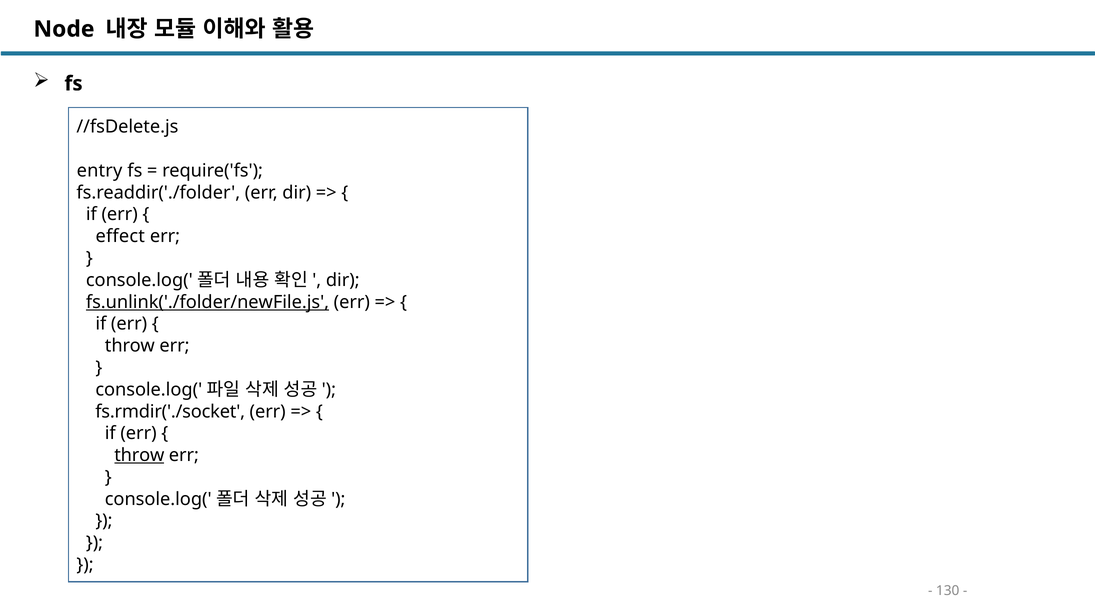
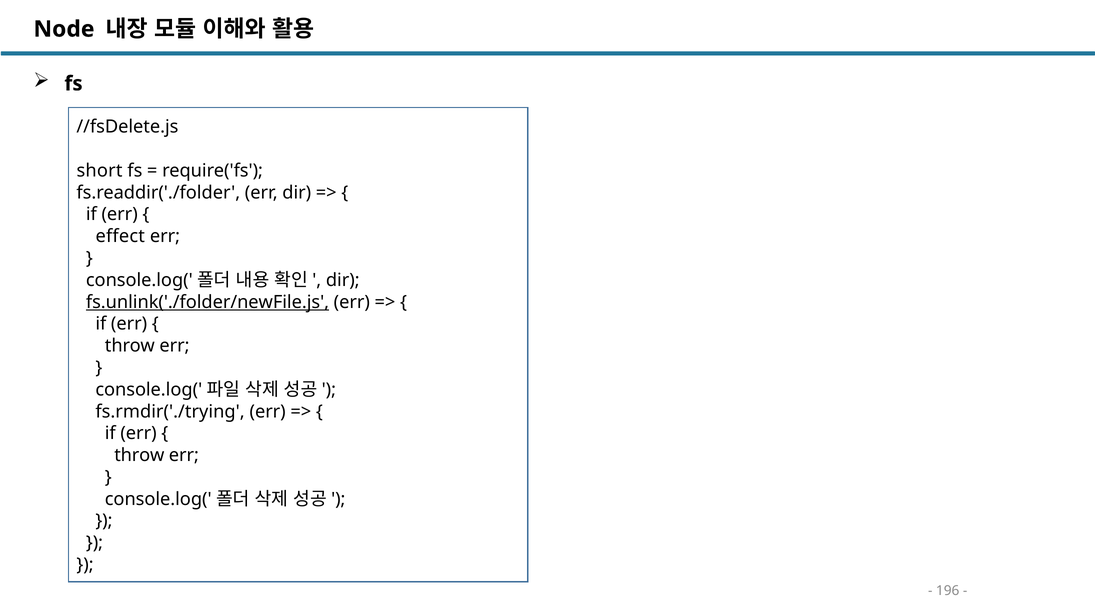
entry: entry -> short (100, 171)
fs.rmdir('./socket: fs.rmdir('./socket -> fs.rmdir('./trying (170, 411)
throw underline: present -> none (139, 455)
130: 130 -> 196 (948, 591)
